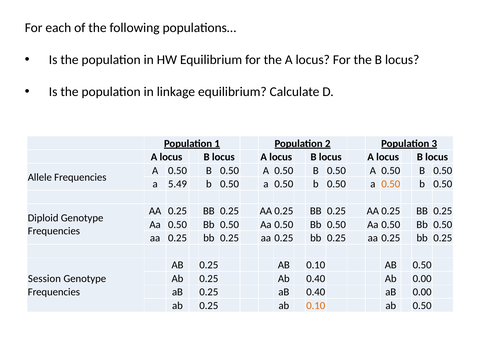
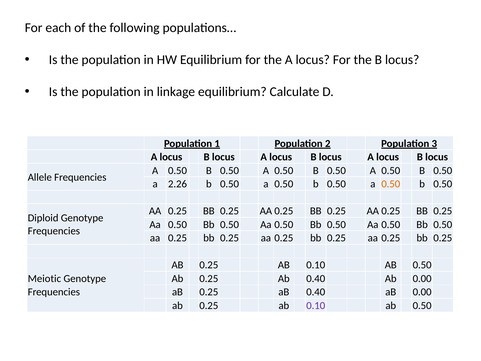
5.49: 5.49 -> 2.26 (177, 184)
Session: Session -> Meiotic (44, 279)
0.10 colour: orange -> purple (316, 305)
